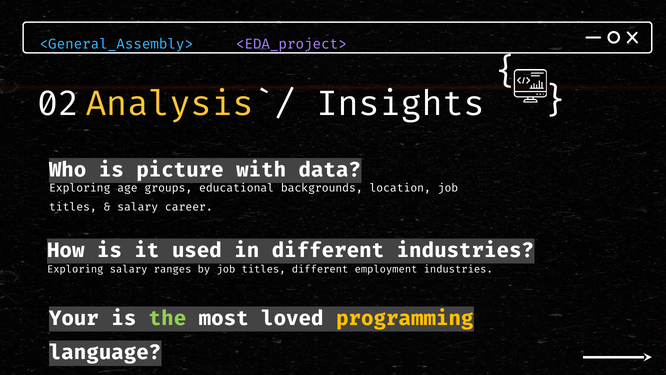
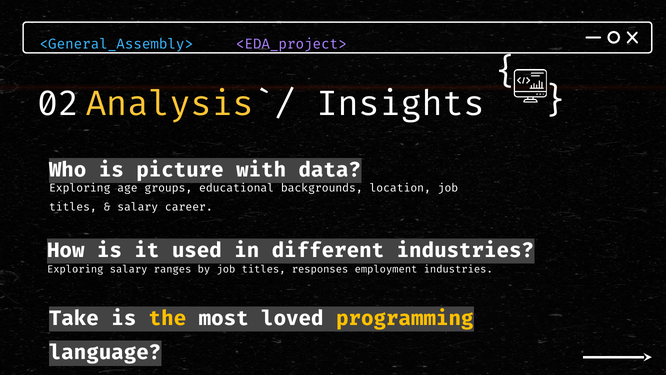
titles different: different -> responses (320, 269)
Your: Your -> Take (74, 318)
the colour: light green -> yellow (168, 318)
